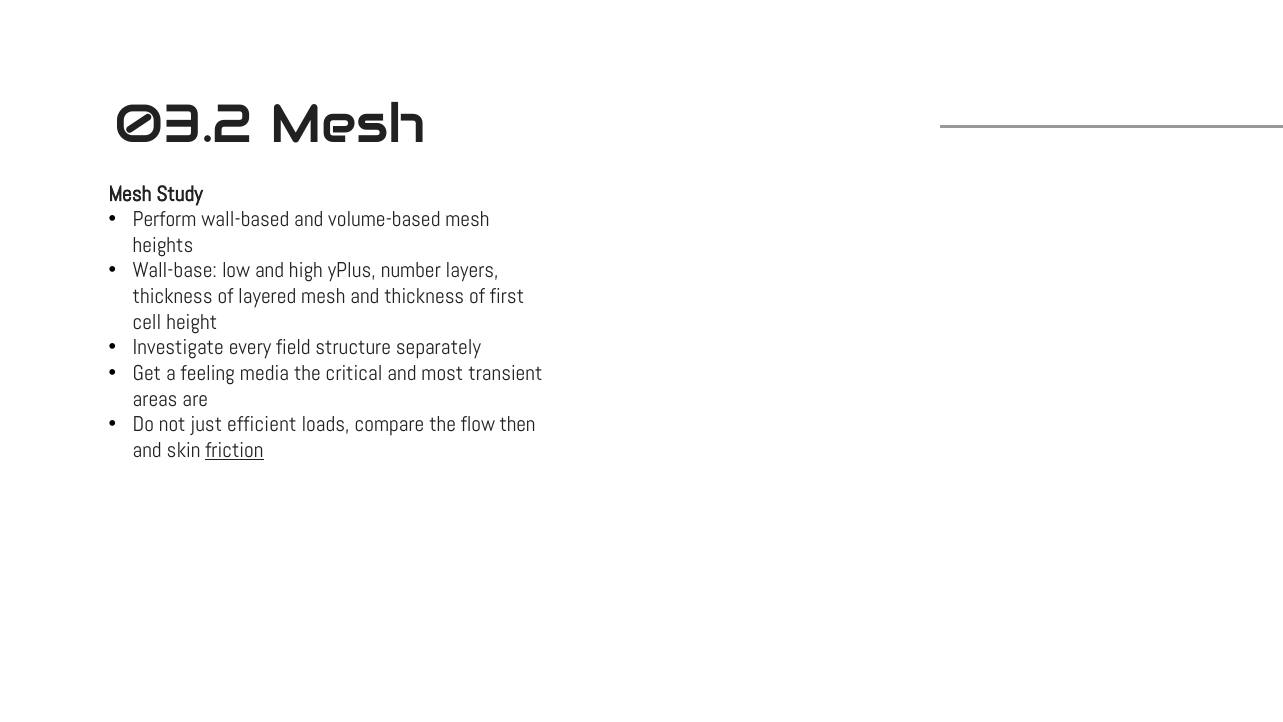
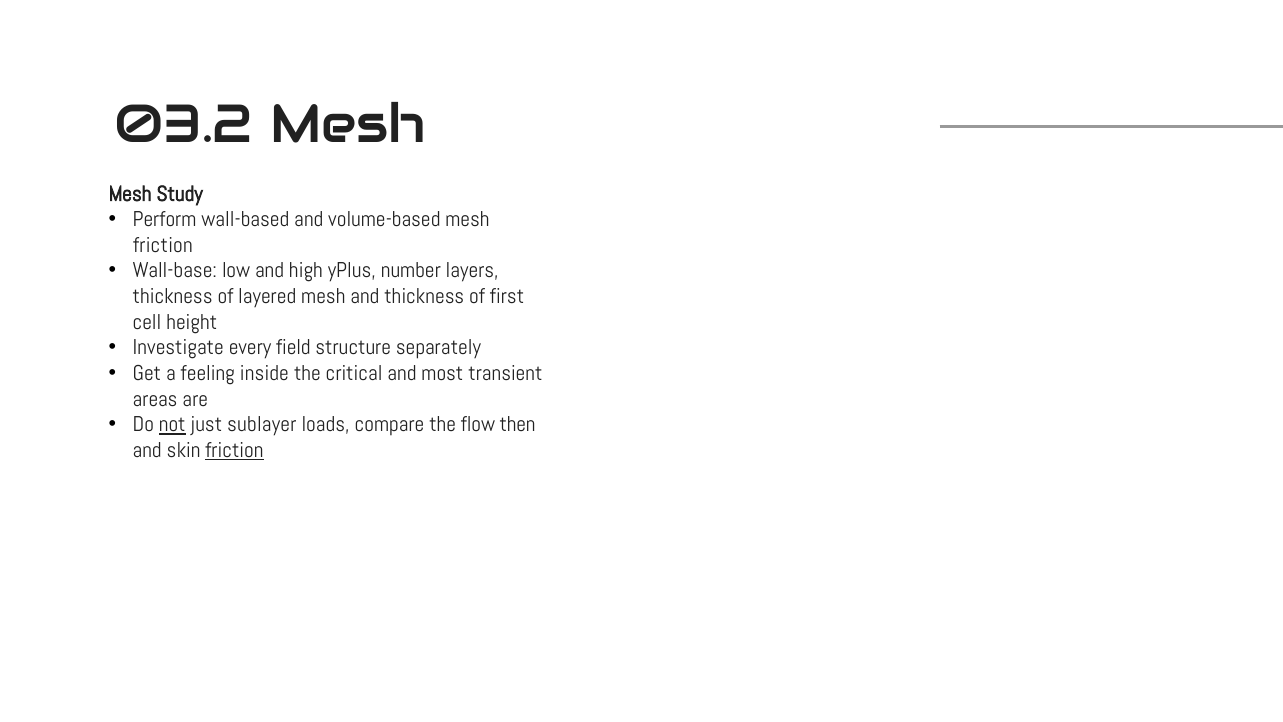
heights: heights -> friction (163, 245)
media: media -> inside (264, 373)
not underline: none -> present (172, 425)
efficient: efficient -> sublayer (262, 425)
